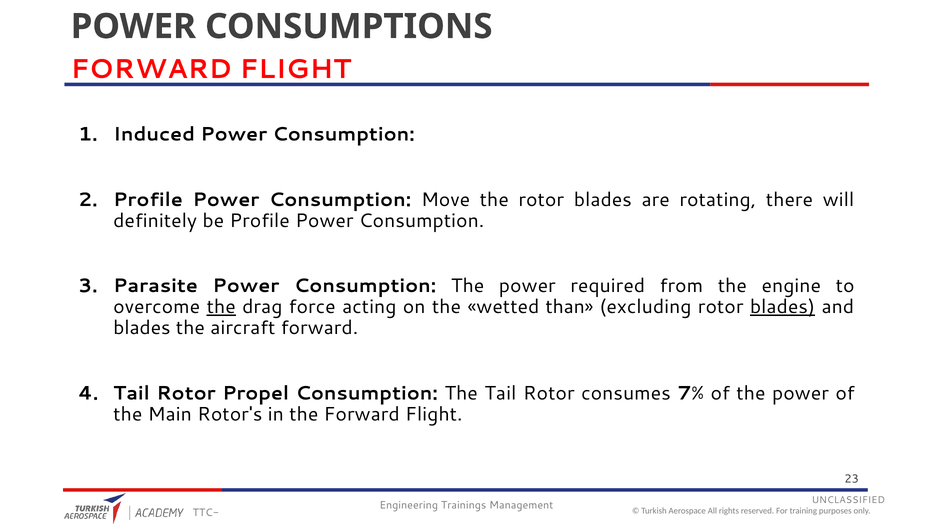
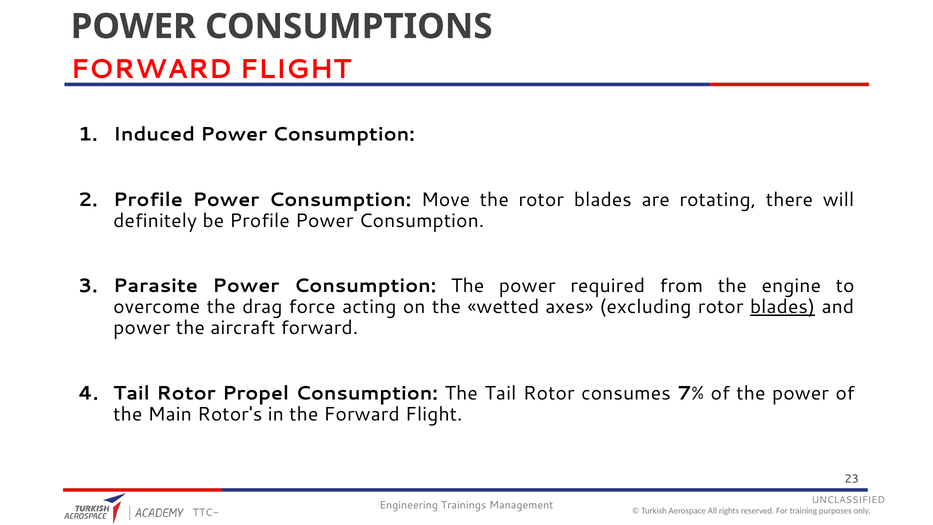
the underline: present -> none (221, 307)
than: than -> axes (569, 307)
blades: blades -> power (142, 328)
